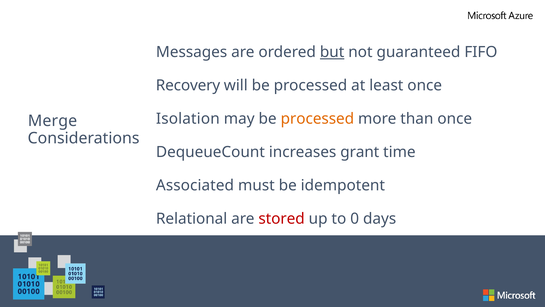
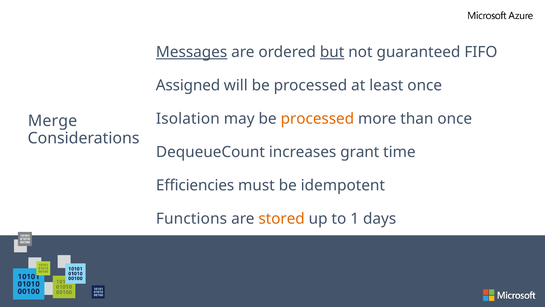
Messages underline: none -> present (192, 52)
Recovery: Recovery -> Assigned (188, 85)
Associated: Associated -> Efficiencies (195, 185)
Relational: Relational -> Functions (192, 219)
stored colour: red -> orange (282, 219)
0: 0 -> 1 (355, 219)
